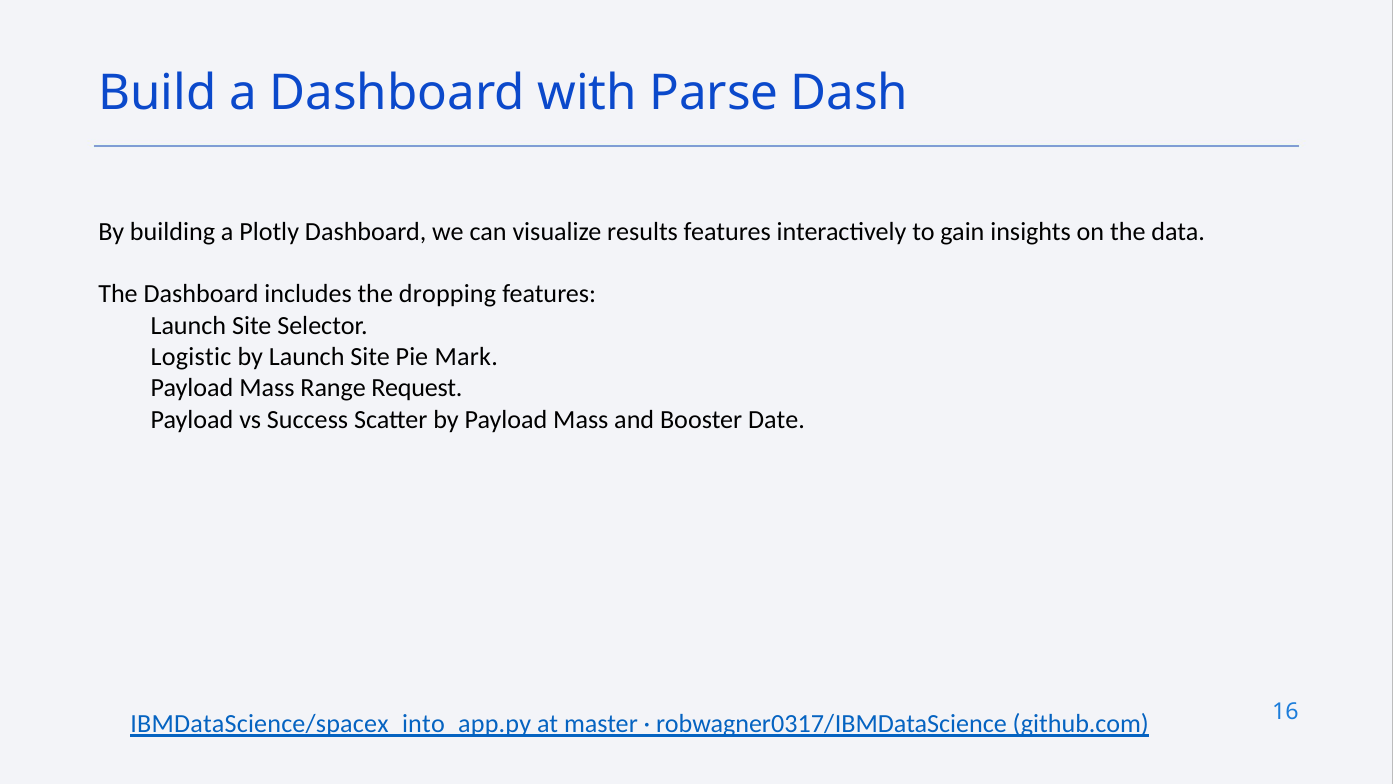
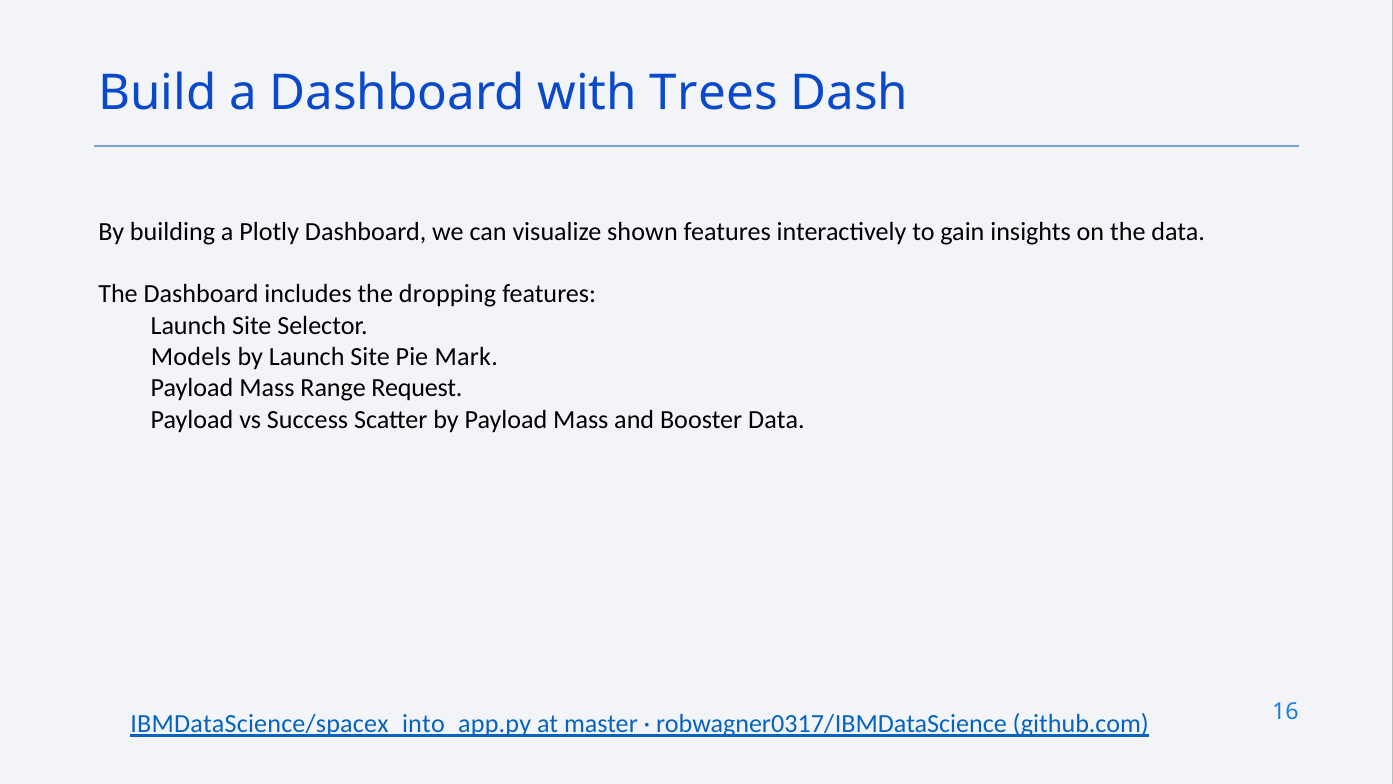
Parse: Parse -> Trees (714, 93)
results: results -> shown (642, 231)
Logistic: Logistic -> Models (191, 357)
Booster Date: Date -> Data (776, 419)
